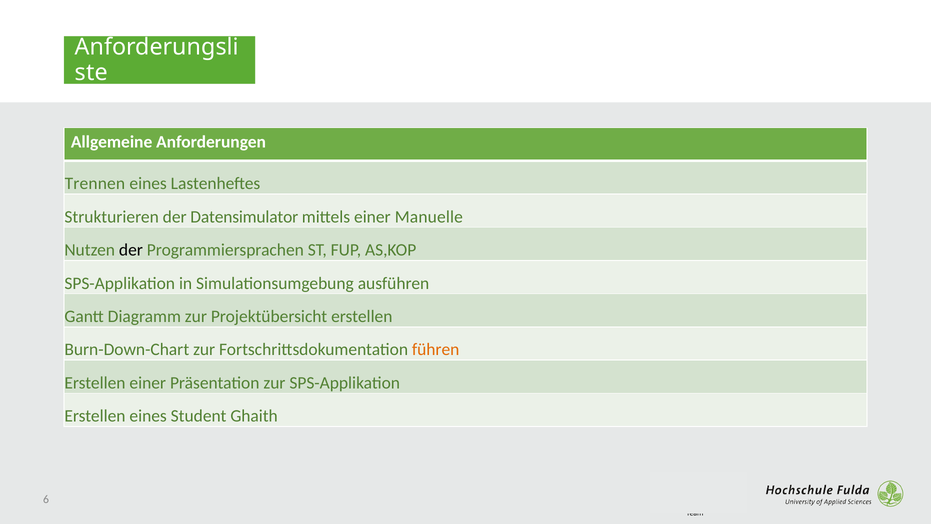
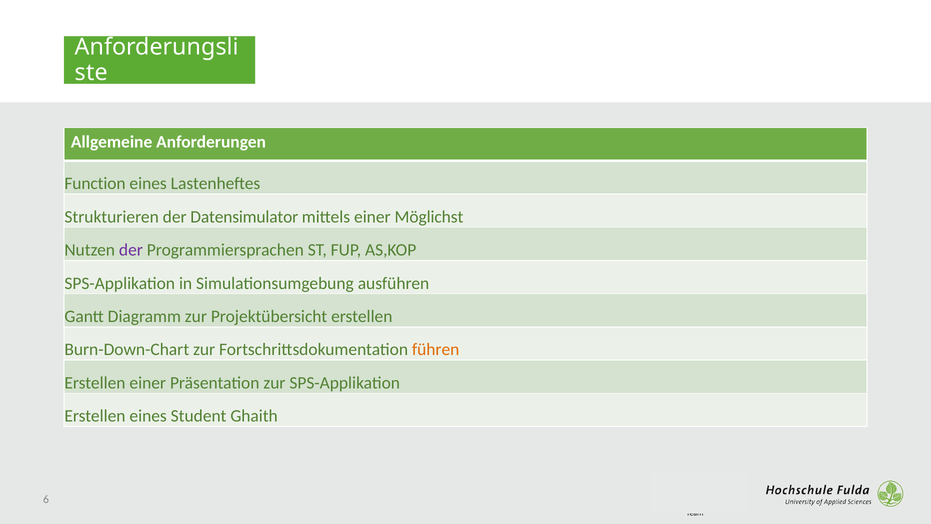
Trennen: Trennen -> Function (95, 184)
Manuelle: Manuelle -> Möglichst (429, 217)
der colour: black -> purple (131, 250)
